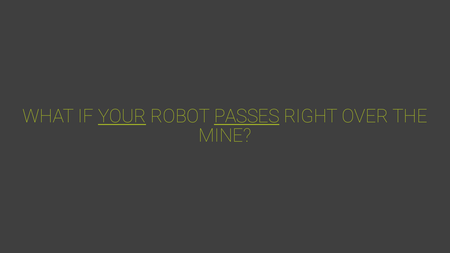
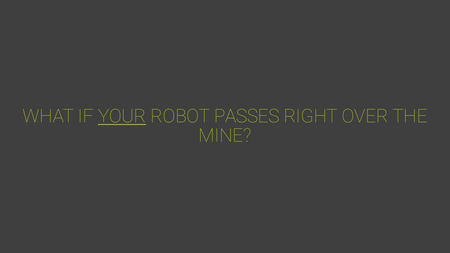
PASSES underline: present -> none (247, 117)
